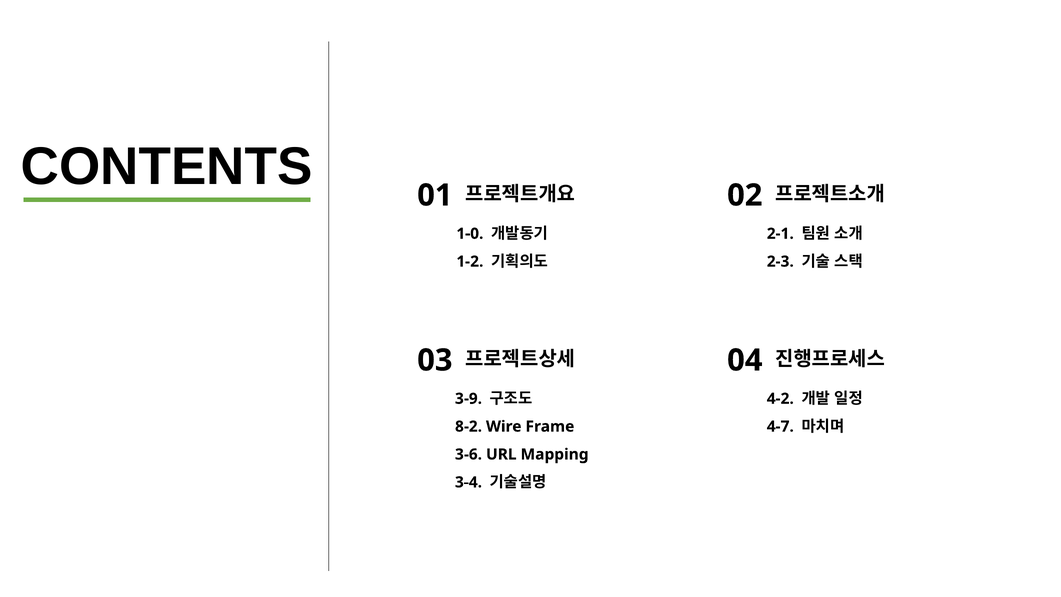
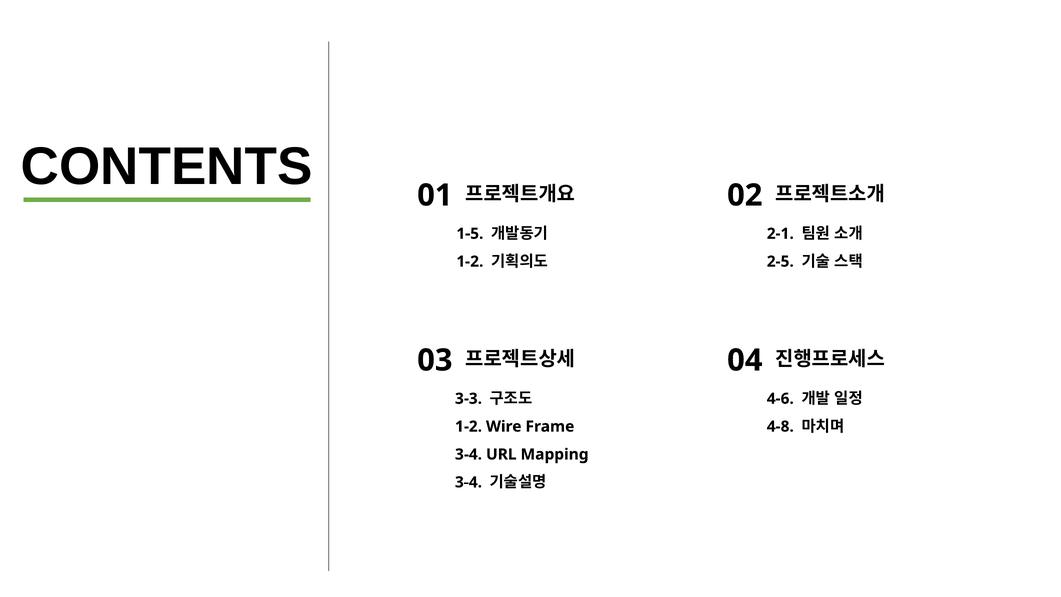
1-0: 1-0 -> 1-5 (470, 234)
2-3: 2-3 -> 2-5 (780, 261)
3-9: 3-9 -> 3-3 (469, 399)
4-2: 4-2 -> 4-6 (780, 399)
8-2: 8-2 -> 1-2 (469, 426)
4-7: 4-7 -> 4-8 (780, 426)
3-6: 3-6 -> 3-4 (469, 454)
